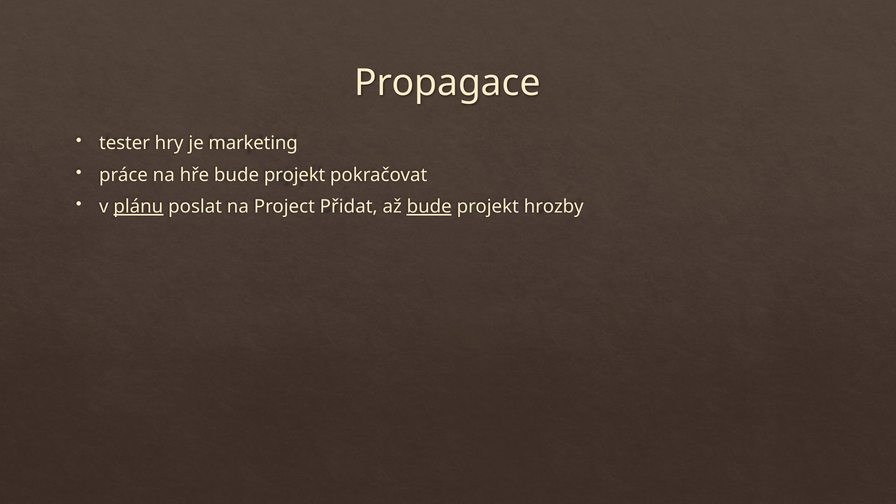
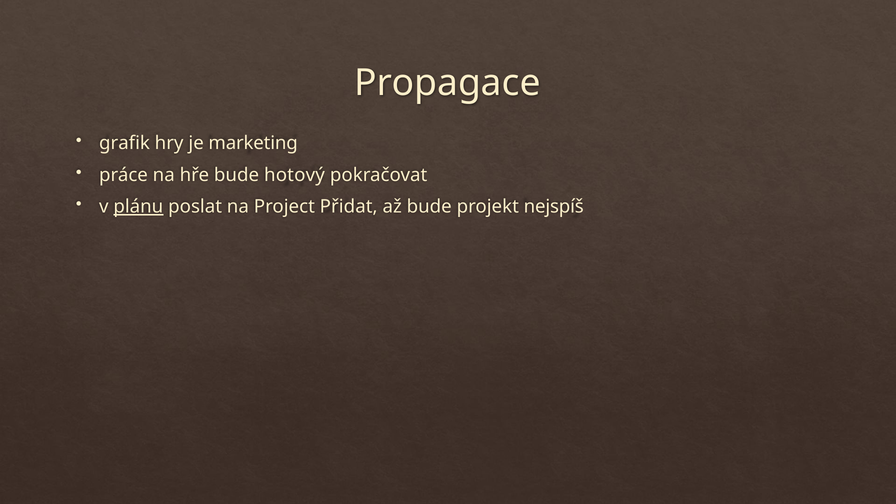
tester: tester -> grafik (124, 143)
hře bude projekt: projekt -> hotový (294, 175)
bude underline: present -> none (429, 207)
hrozby: hrozby -> nejspíš (554, 207)
